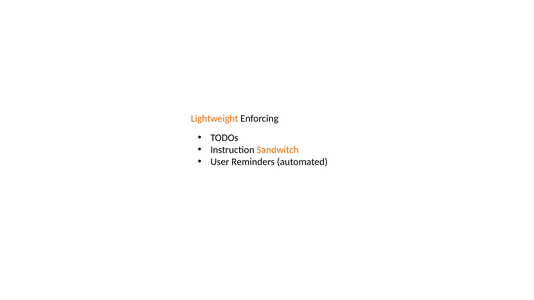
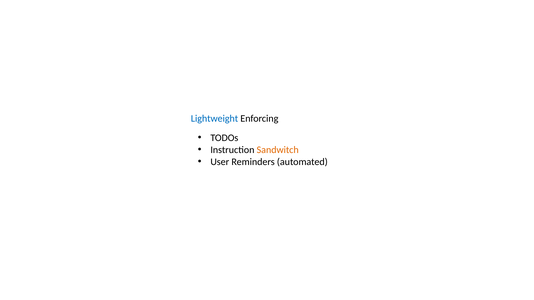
Lightweight colour: orange -> blue (214, 119)
